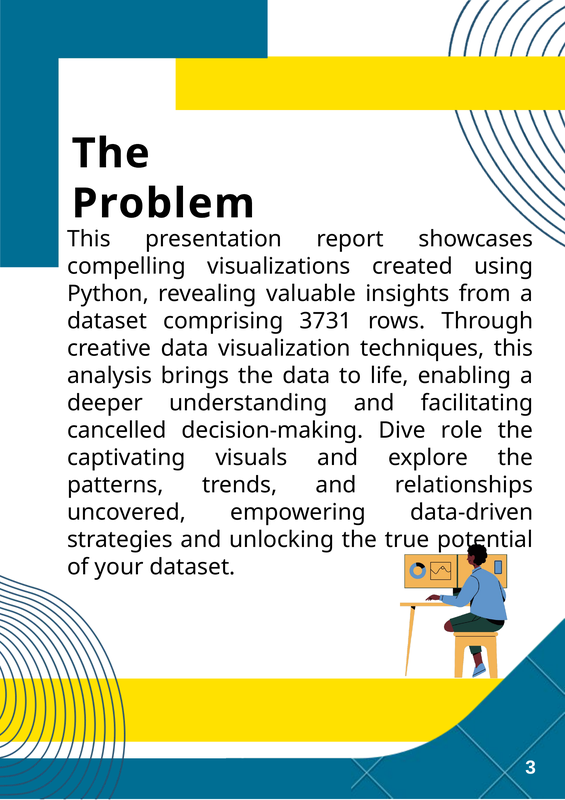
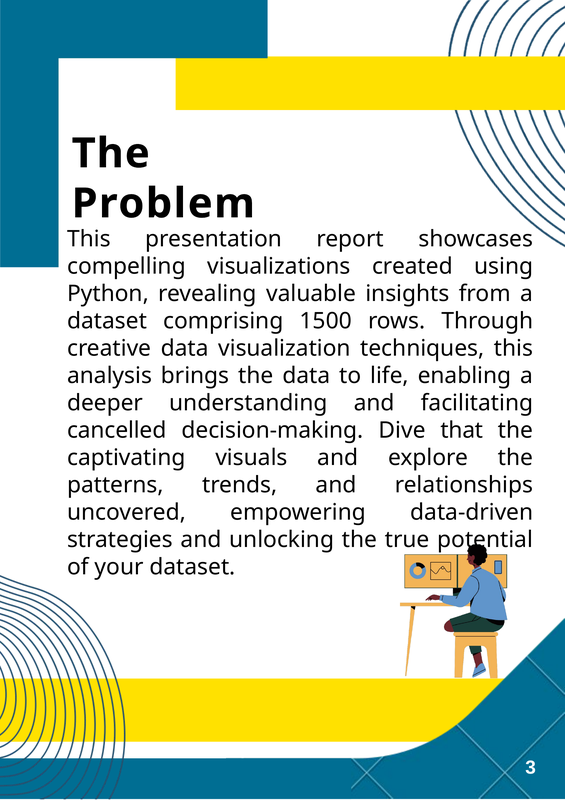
3731: 3731 -> 1500 (326, 321)
role: role -> that (462, 430)
